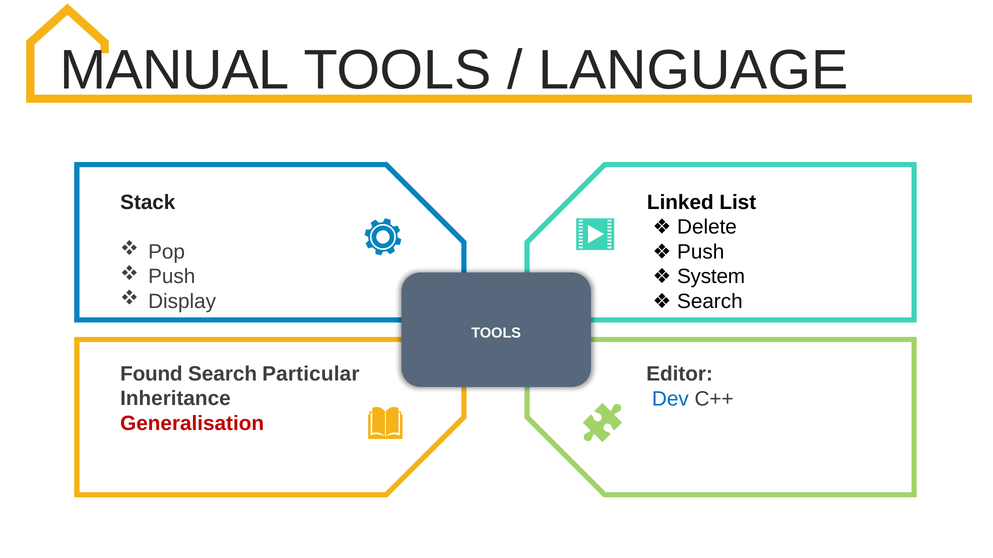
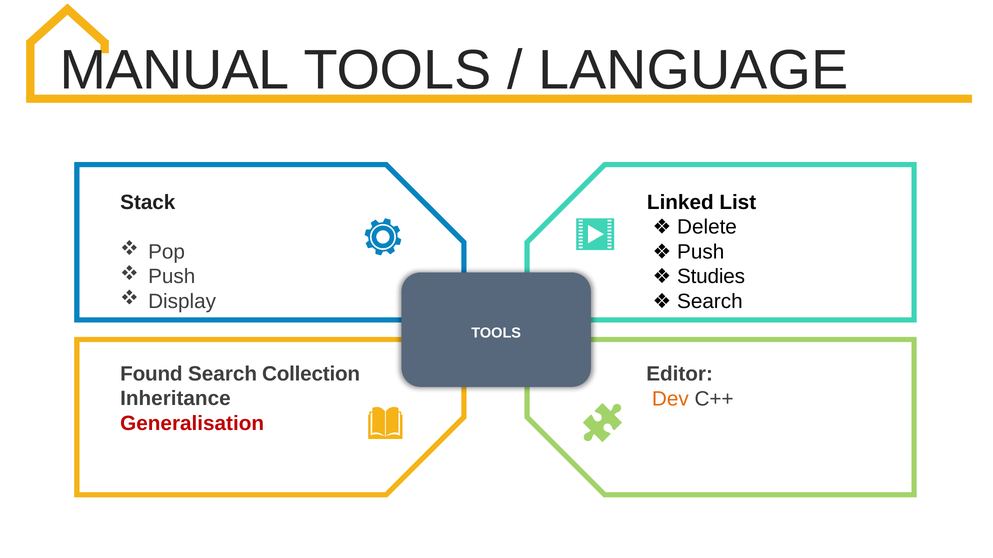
System: System -> Studies (711, 277)
Particular: Particular -> Collection (311, 374)
Dev colour: blue -> orange (670, 399)
